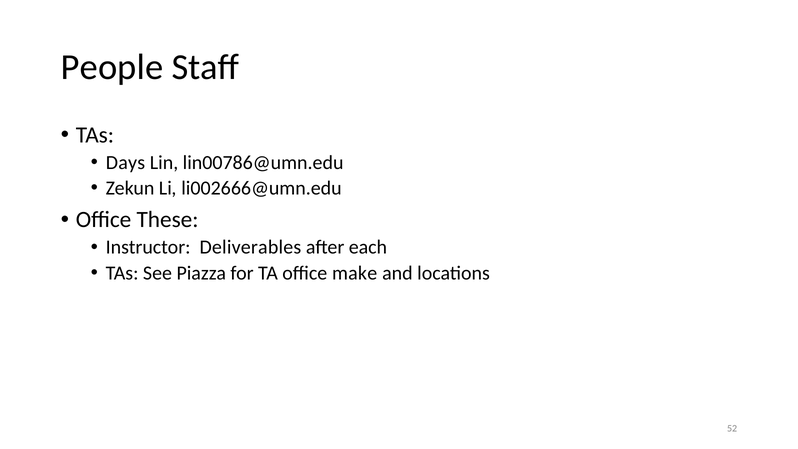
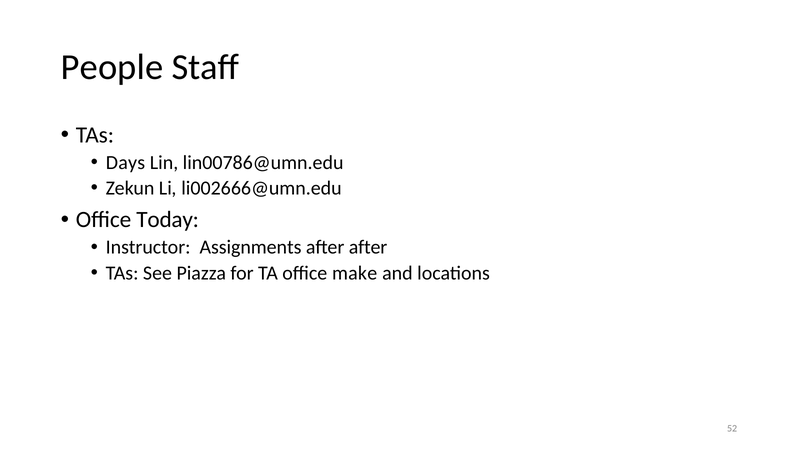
These: These -> Today (168, 220)
Deliverables: Deliverables -> Assignments (251, 247)
after each: each -> after (368, 247)
